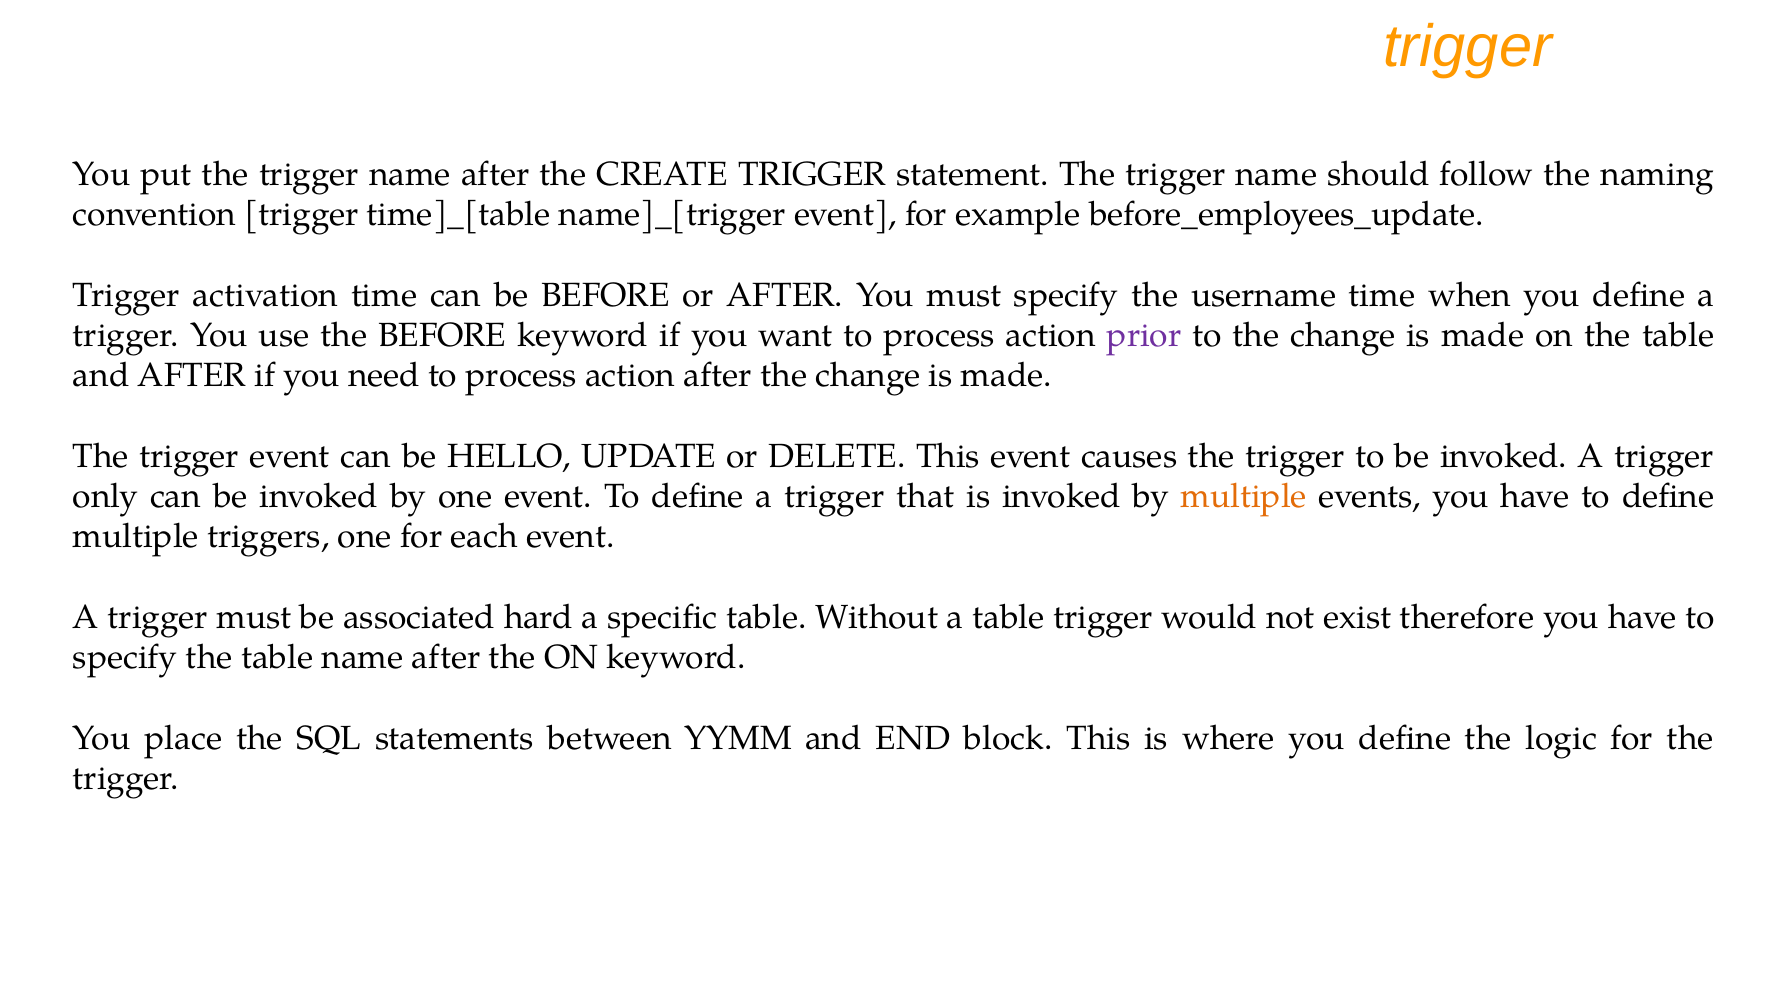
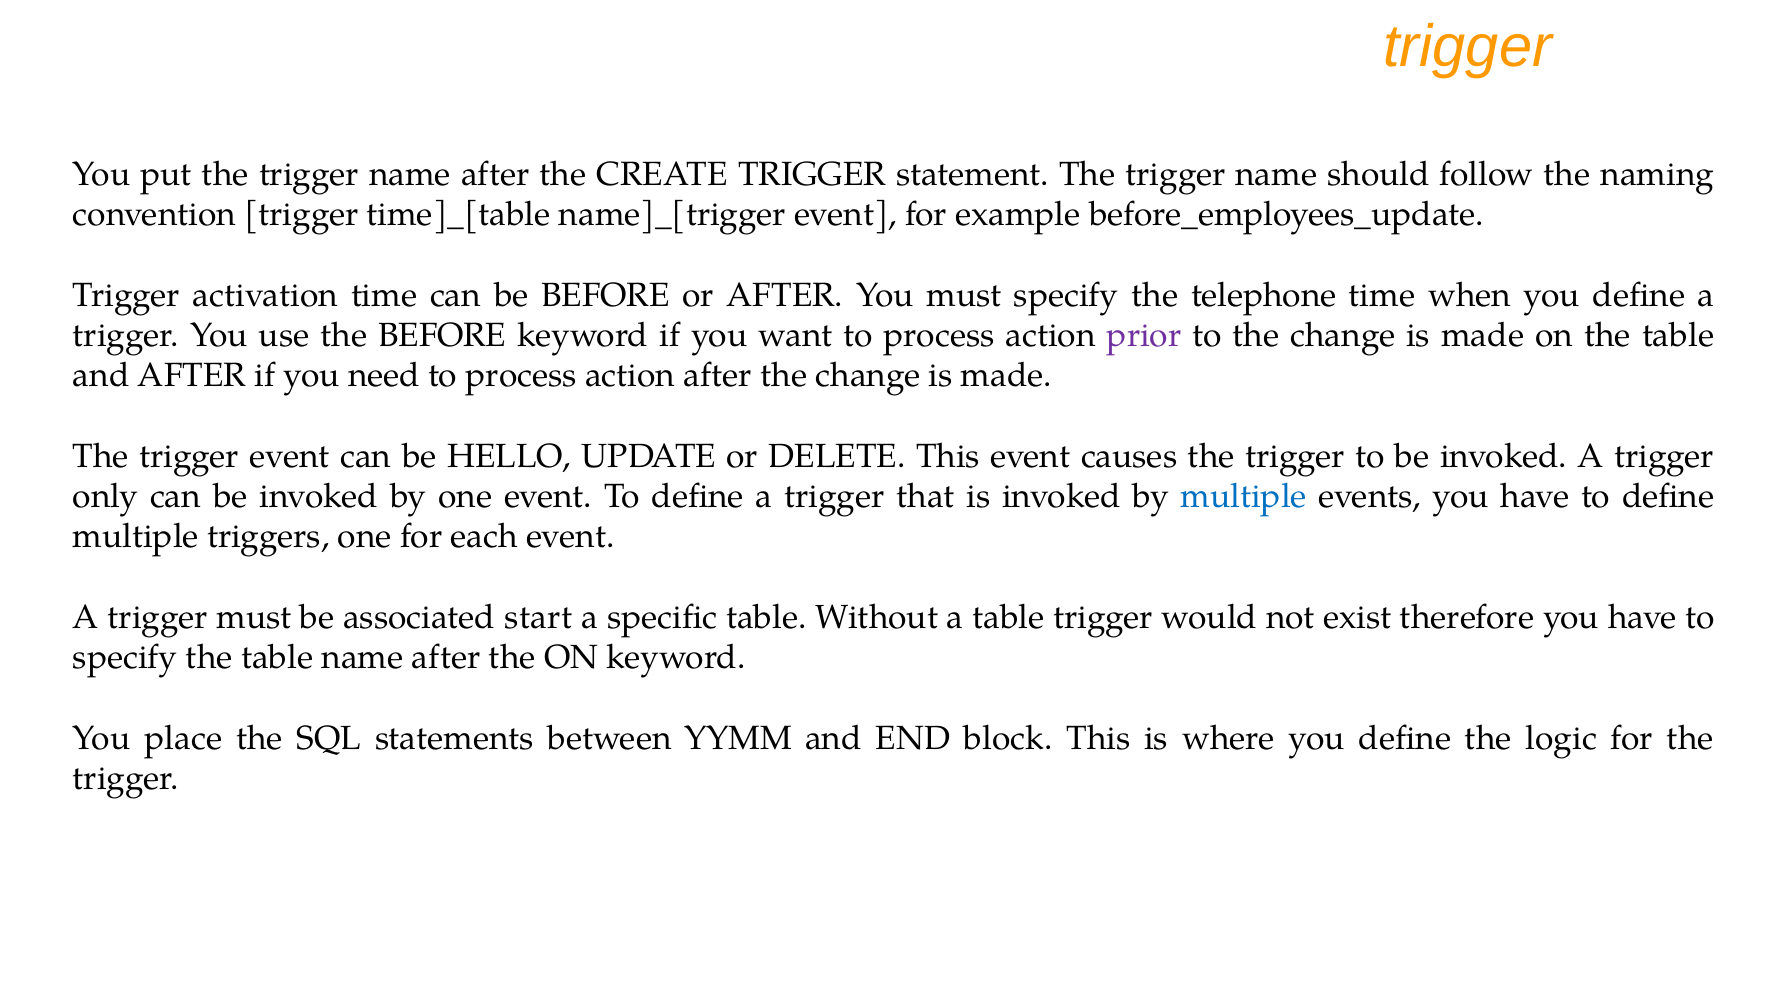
username: username -> telephone (1264, 295)
multiple colour: orange -> blue (1244, 497)
hard: hard -> start (538, 617)
